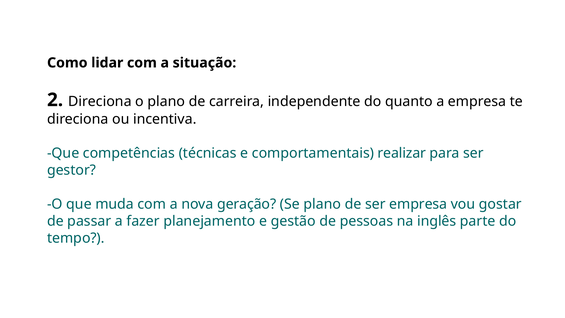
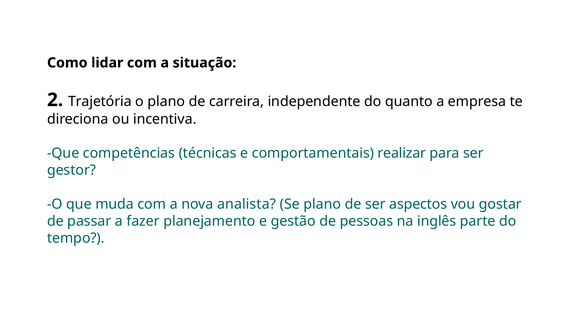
2 Direciona: Direciona -> Trajetória (100, 101)
geração: geração -> analista (247, 204)
ser empresa: empresa -> aspectos (418, 204)
